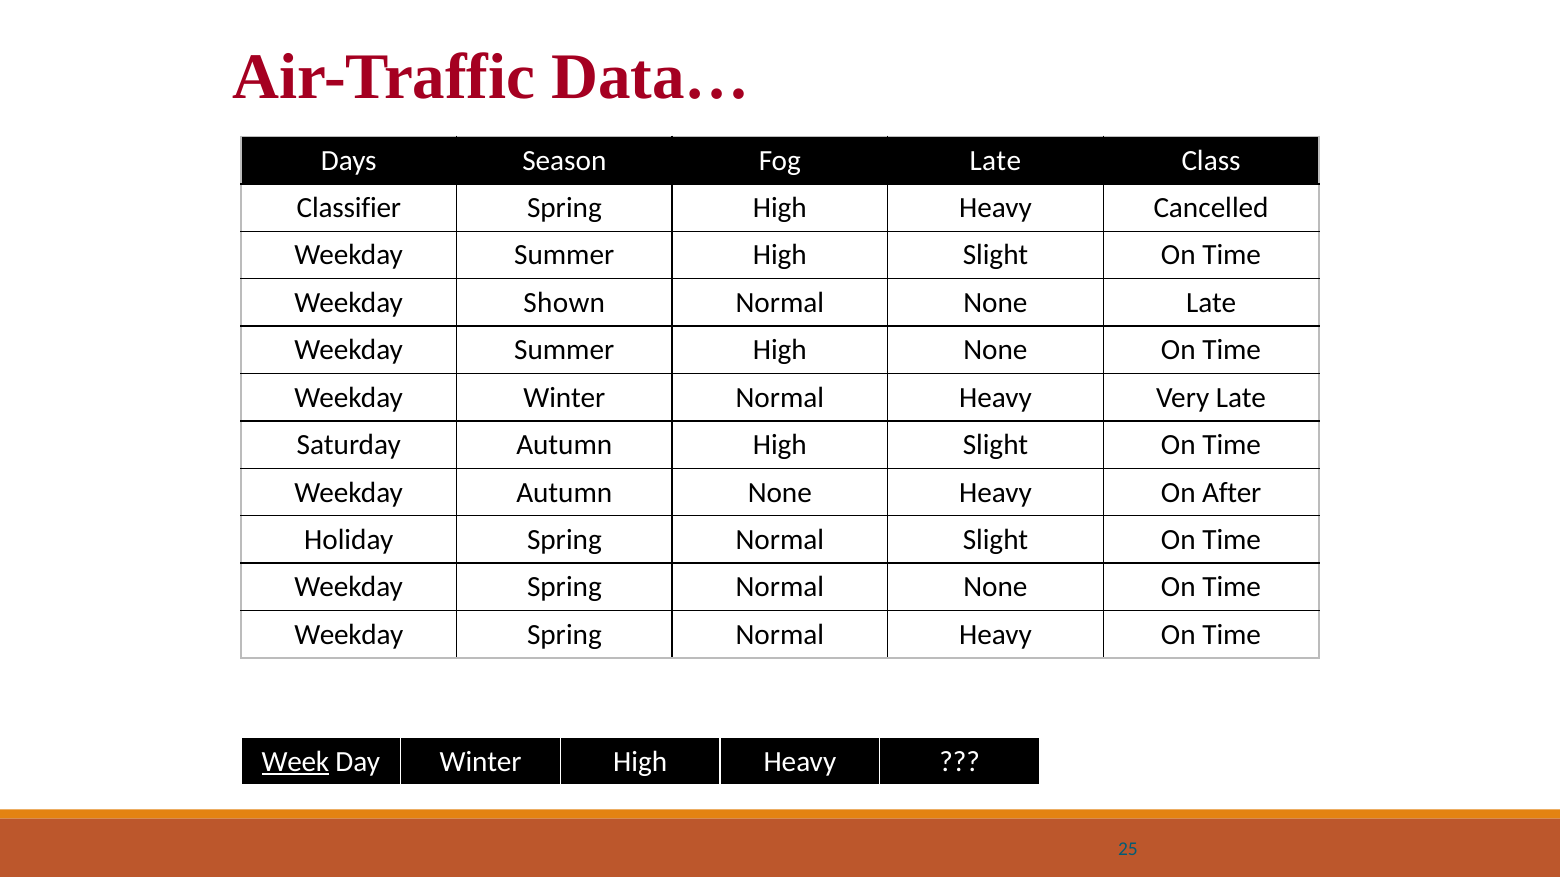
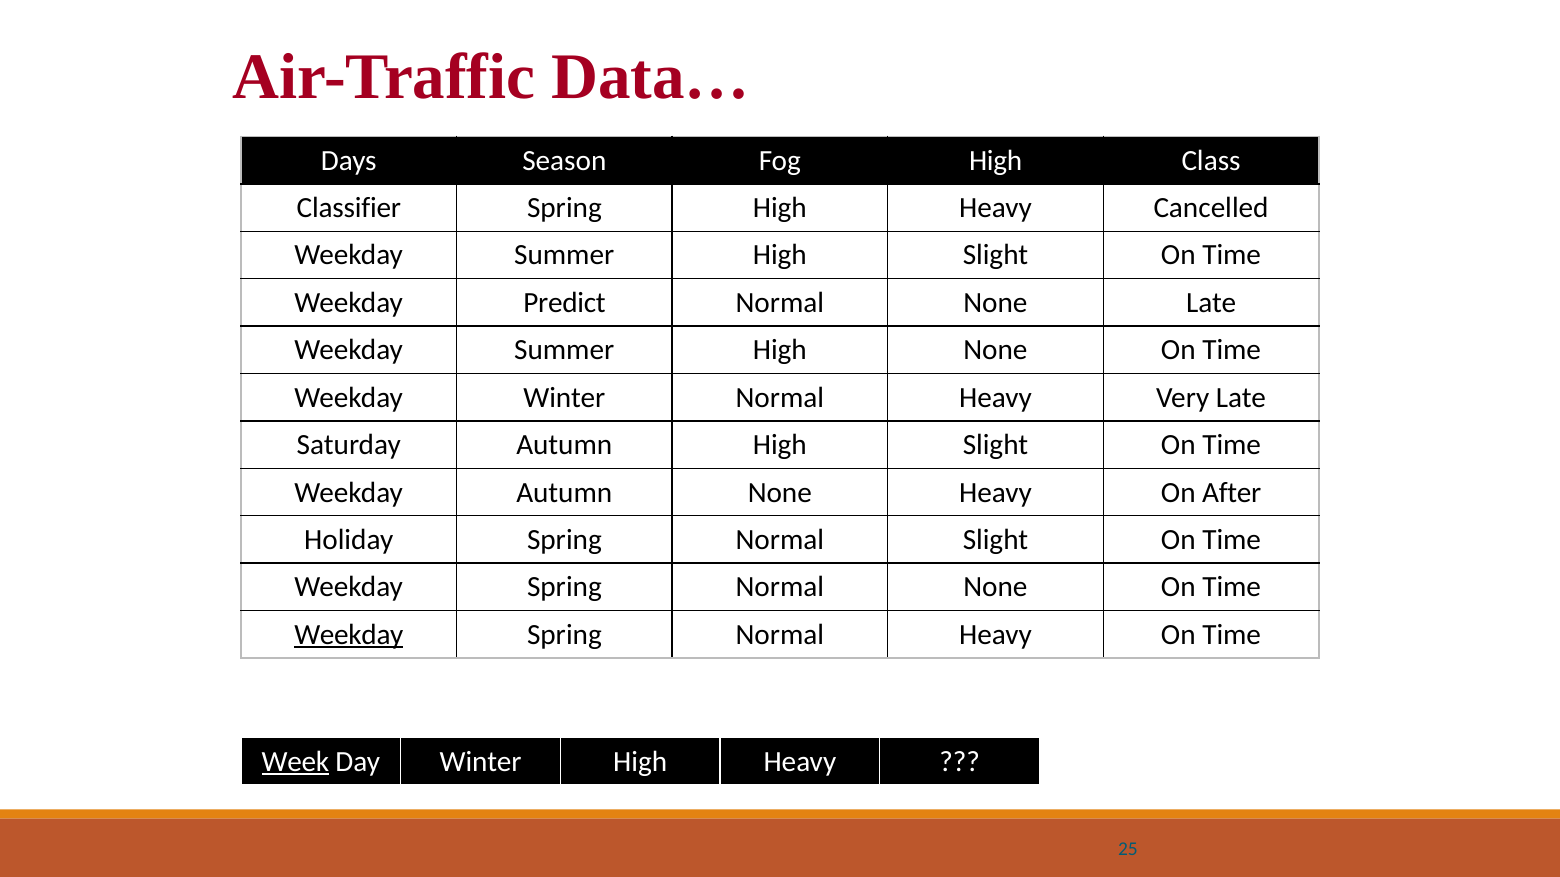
Fog Late: Late -> High (996, 161)
Shown: Shown -> Predict (565, 303)
Weekday underline: none -> present (349, 635)
